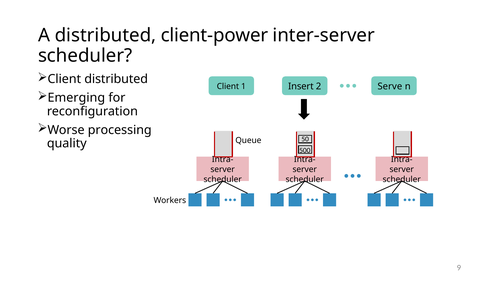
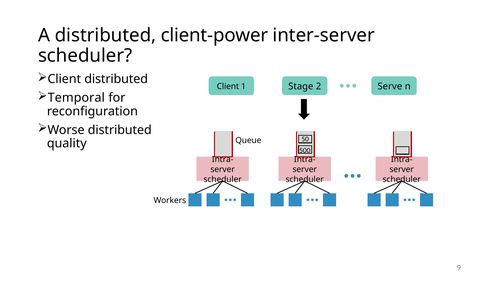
Insert: Insert -> Stage (301, 86)
Emerging: Emerging -> Temporal (76, 98)
Worse processing: processing -> distributed (120, 130)
